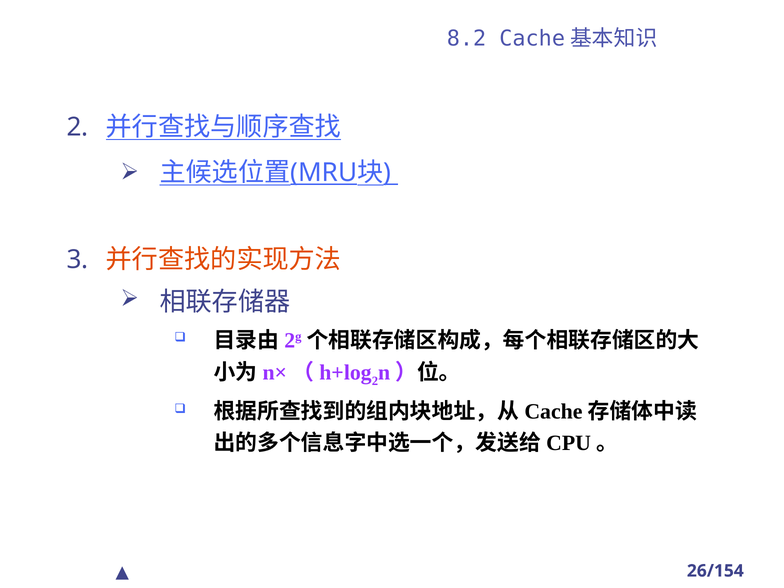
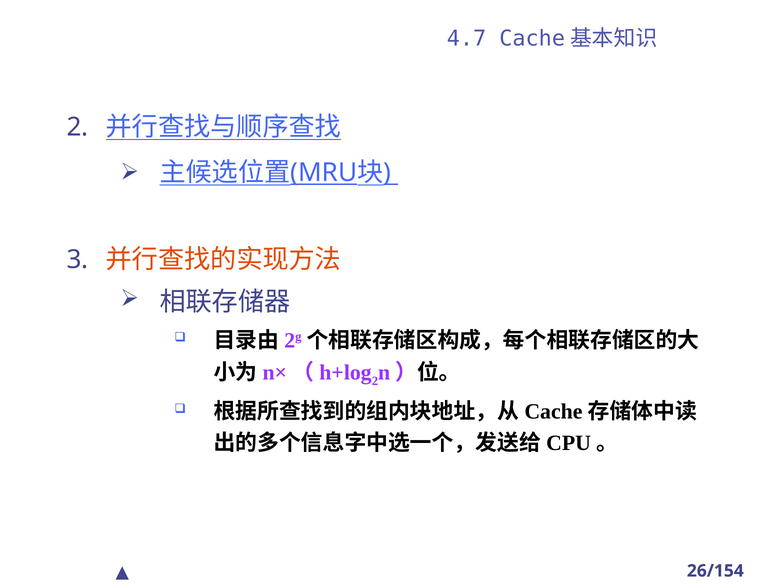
8.2: 8.2 -> 4.7 (466, 38)
